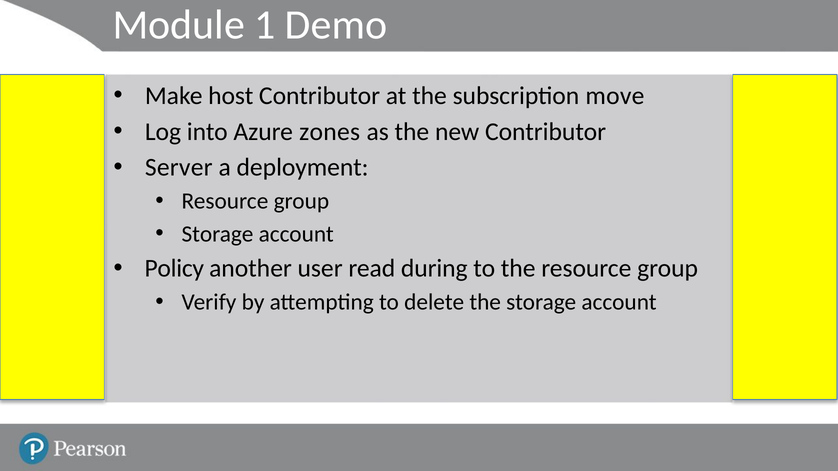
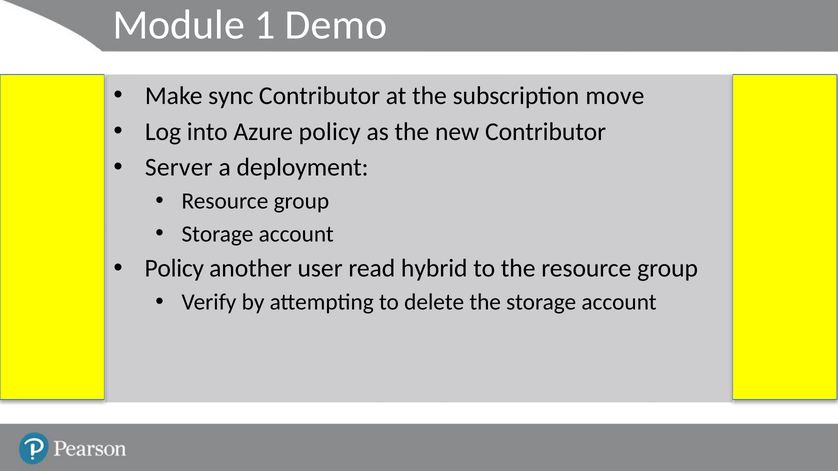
host: host -> sync (231, 96)
Azure zones: zones -> policy (330, 132)
during: during -> hybrid (434, 269)
